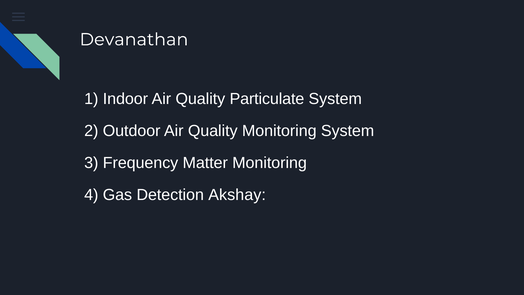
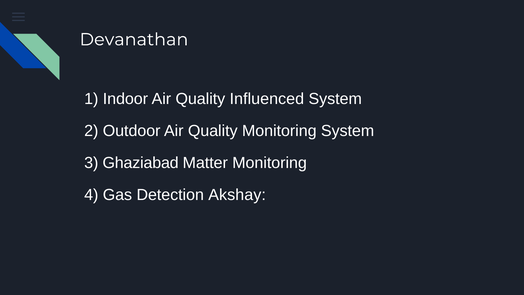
Particulate: Particulate -> Influenced (267, 99)
Frequency: Frequency -> Ghaziabad (141, 163)
